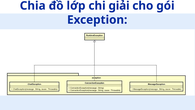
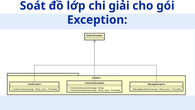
Chia: Chia -> Soát (33, 6)
